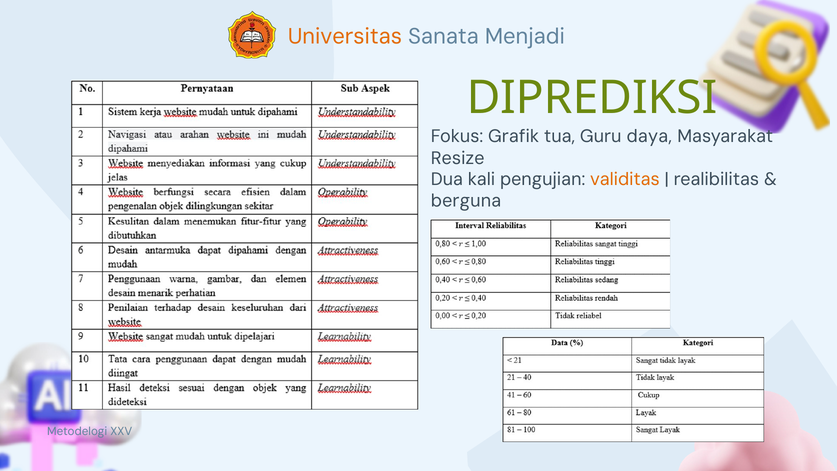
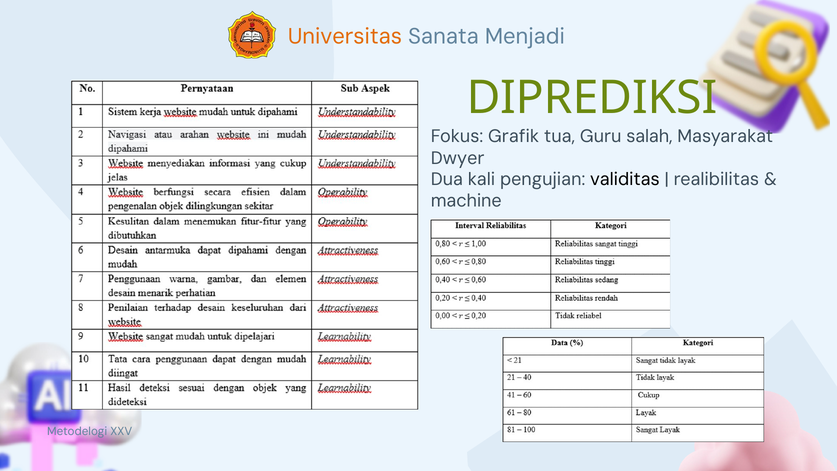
daya: daya -> salah (649, 136)
Resize: Resize -> Dwyer (458, 158)
validitas colour: orange -> black (625, 179)
berguna: berguna -> machine (466, 201)
